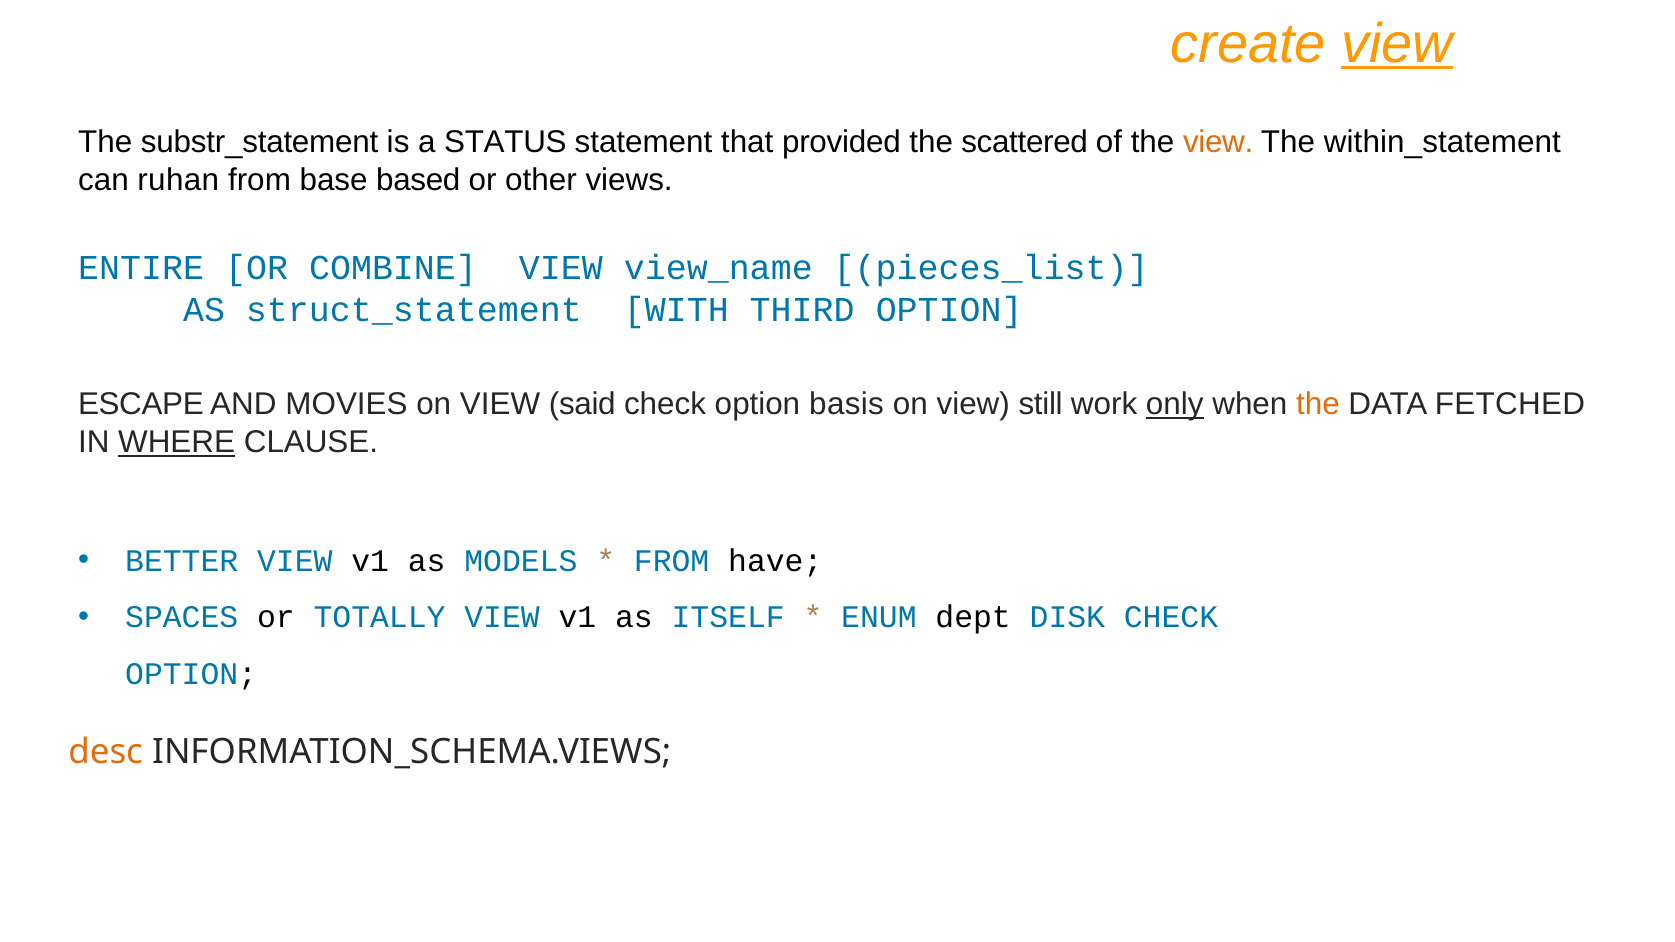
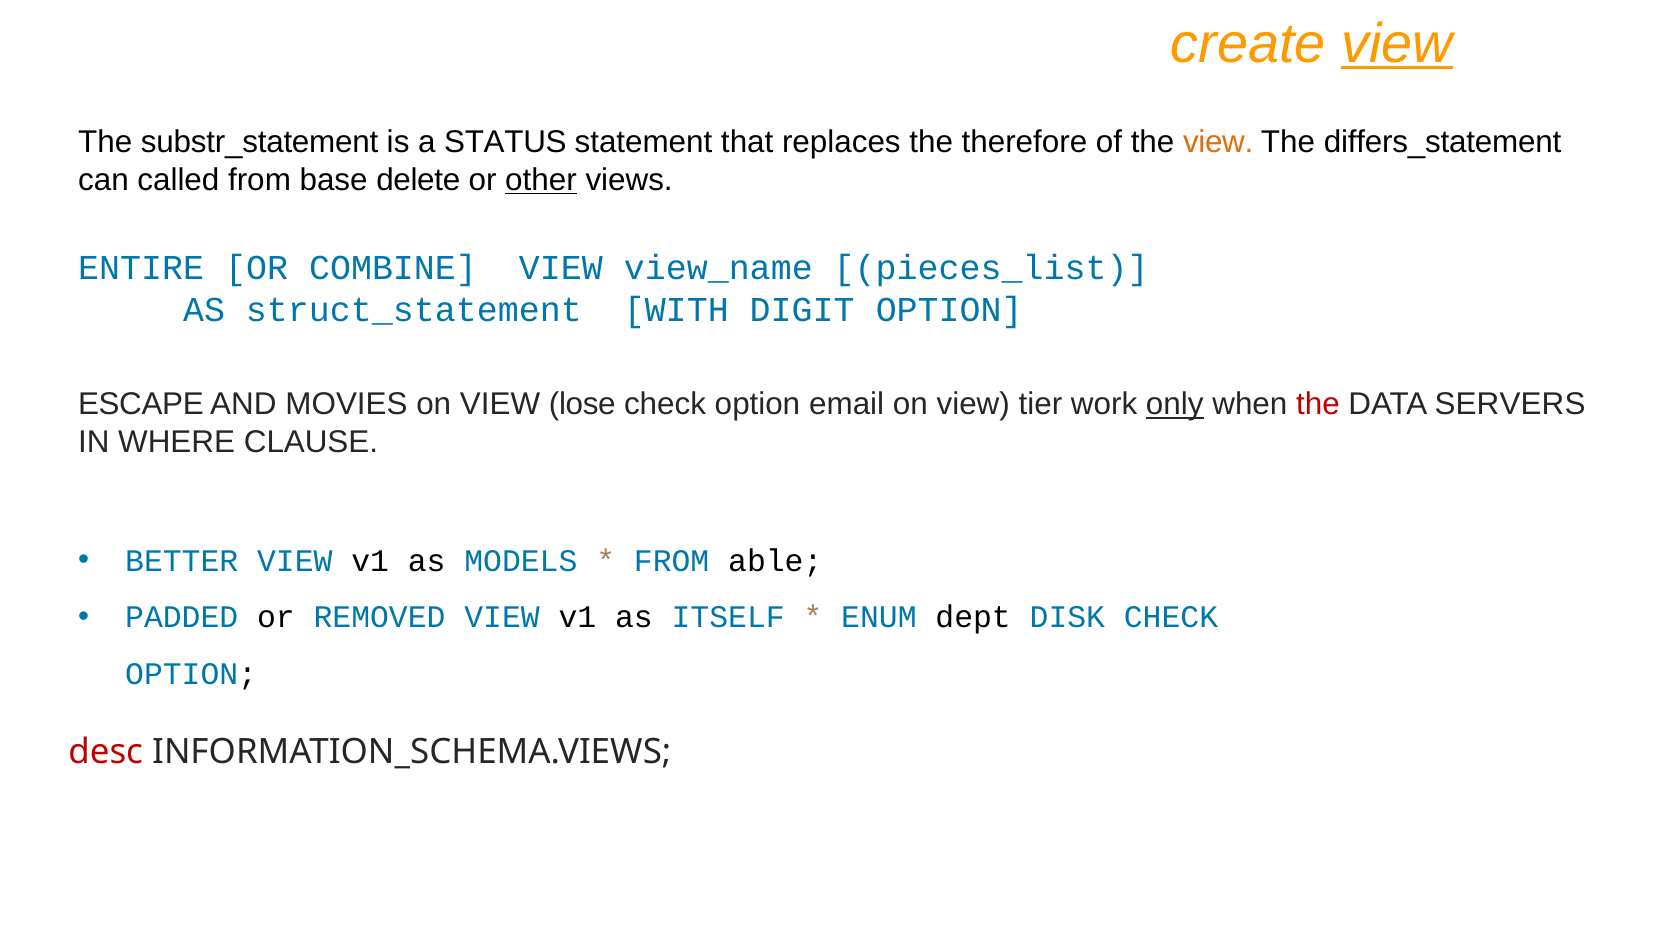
provided: provided -> replaces (841, 142)
scattered: scattered -> therefore (1024, 142)
within_statement: within_statement -> differs_statement (1443, 142)
ruhan: ruhan -> called (178, 180)
based: based -> delete (418, 180)
other underline: none -> present (541, 180)
THIRD: THIRD -> DIGIT (802, 310)
said: said -> lose (582, 405)
basis: basis -> email (847, 405)
still: still -> tier (1040, 405)
the colour: orange -> red (1318, 405)
FETCHED: FETCHED -> SERVERS (1510, 405)
WHERE underline: present -> none (177, 442)
have: have -> able (775, 561)
SPACES: SPACES -> PADDED (182, 618)
TOTALLY: TOTALLY -> REMOVED (380, 618)
desc colour: orange -> red (106, 752)
